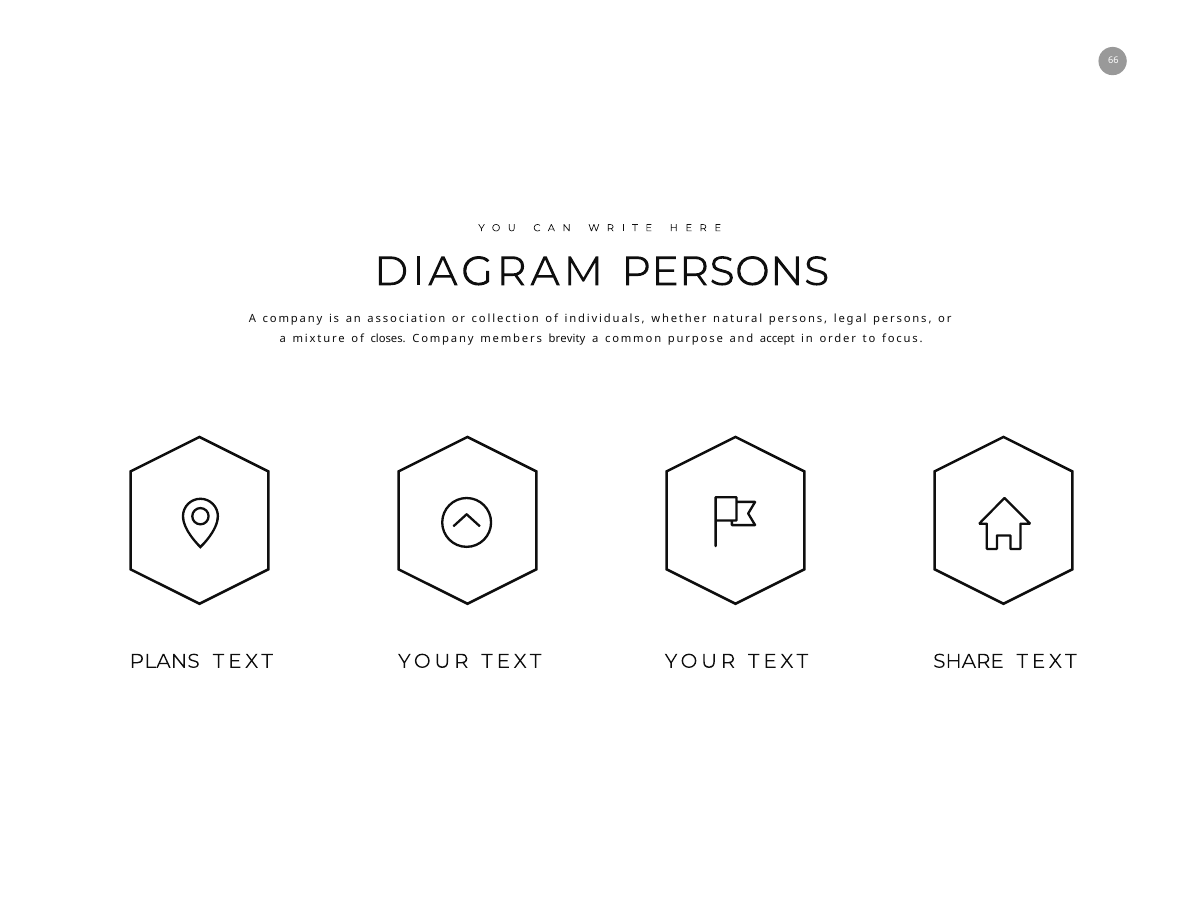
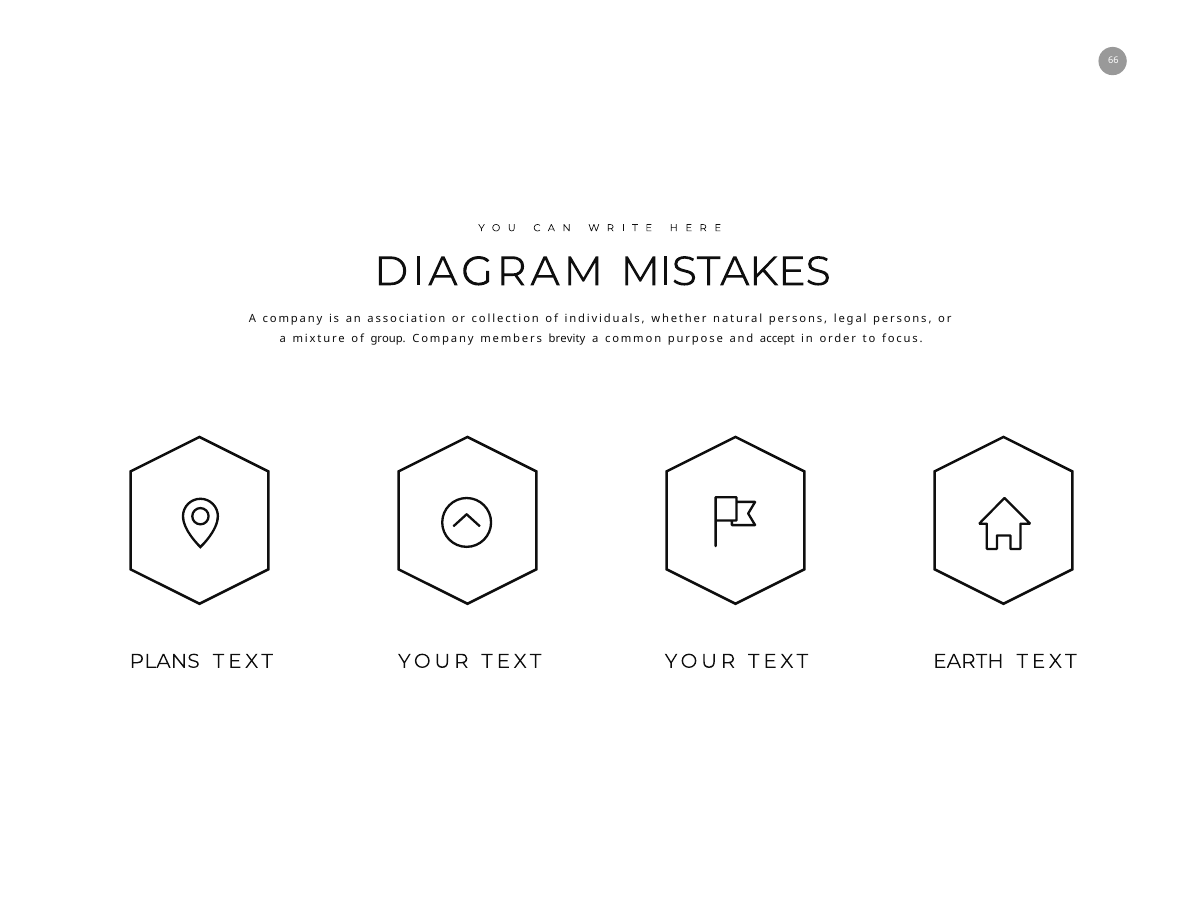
DIAGRAM PERSONS: PERSONS -> MISTAKES (726, 272)
closes: closes -> group (388, 339)
SHARE: SHARE -> EARTH (968, 661)
